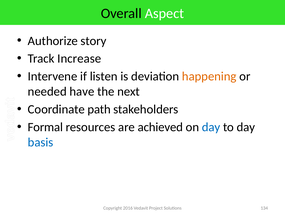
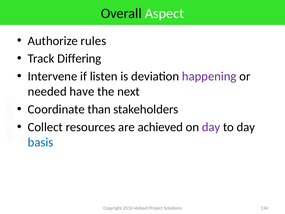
story: story -> rules (93, 41)
Increase: Increase -> Differing (79, 59)
happening colour: orange -> purple (209, 76)
path: path -> than (99, 109)
Formal: Formal -> Collect (45, 127)
day colour: blue -> purple (211, 127)
